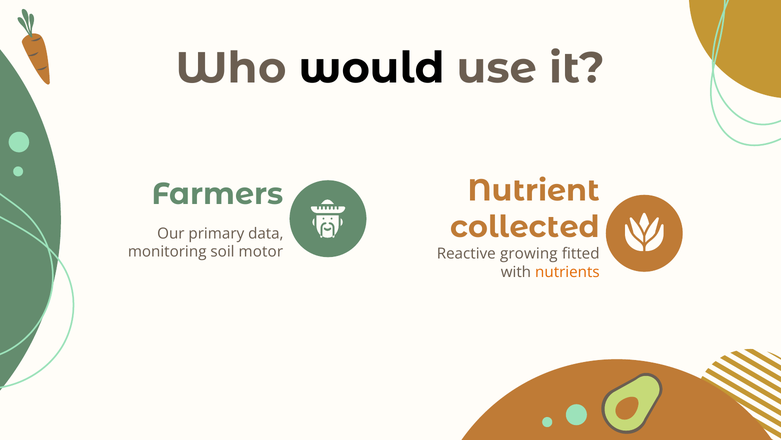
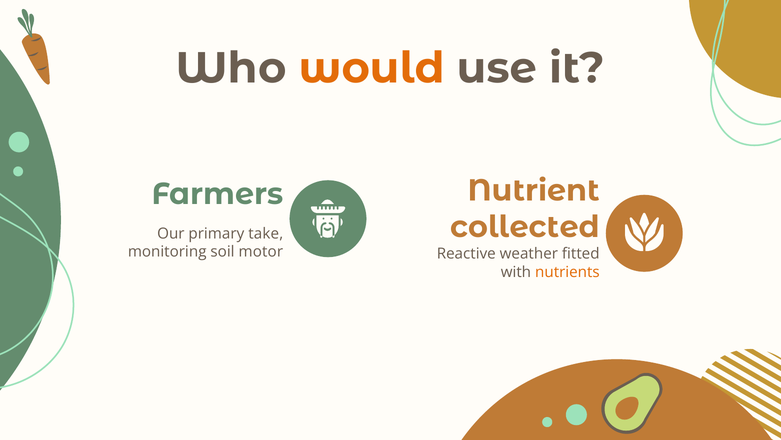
would colour: black -> orange (372, 68)
data: data -> take (266, 233)
growing: growing -> weather (529, 253)
